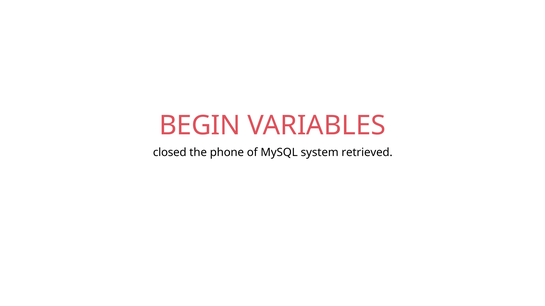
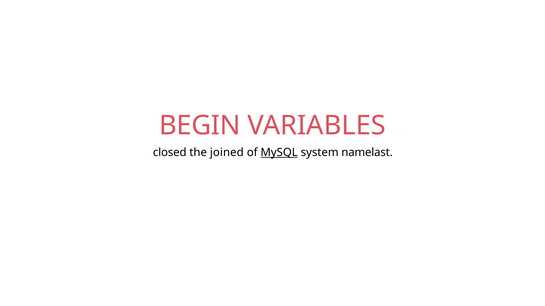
phone: phone -> joined (227, 153)
MySQL underline: none -> present (279, 153)
retrieved: retrieved -> namelast (367, 153)
